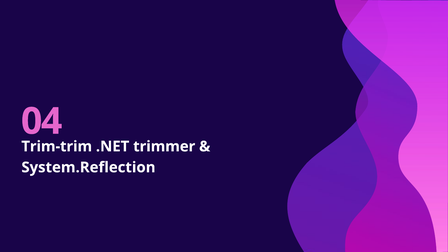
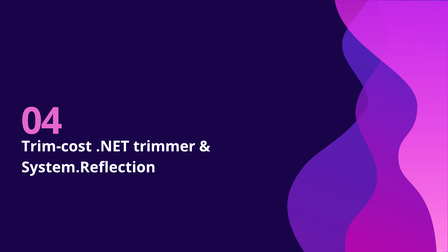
Trim-trim: Trim-trim -> Trim-cost (57, 146)
